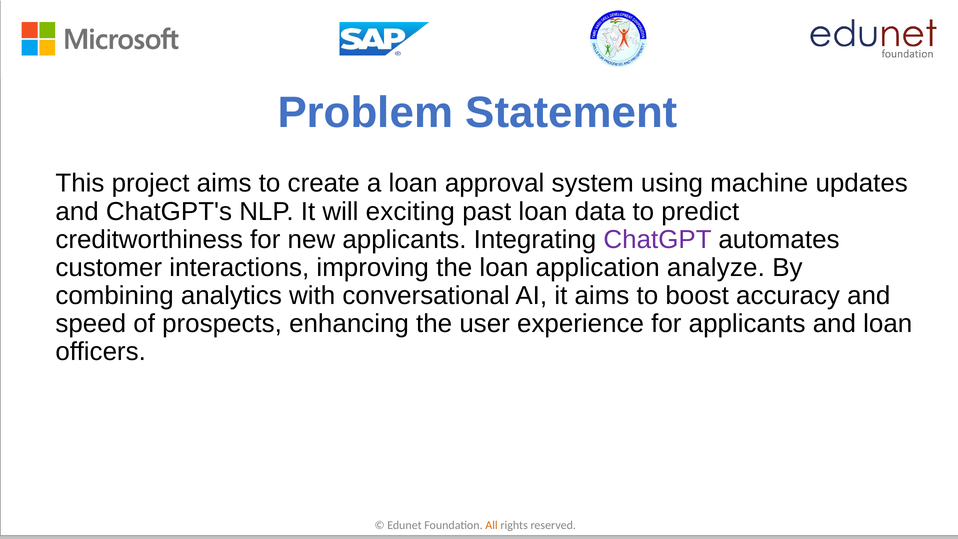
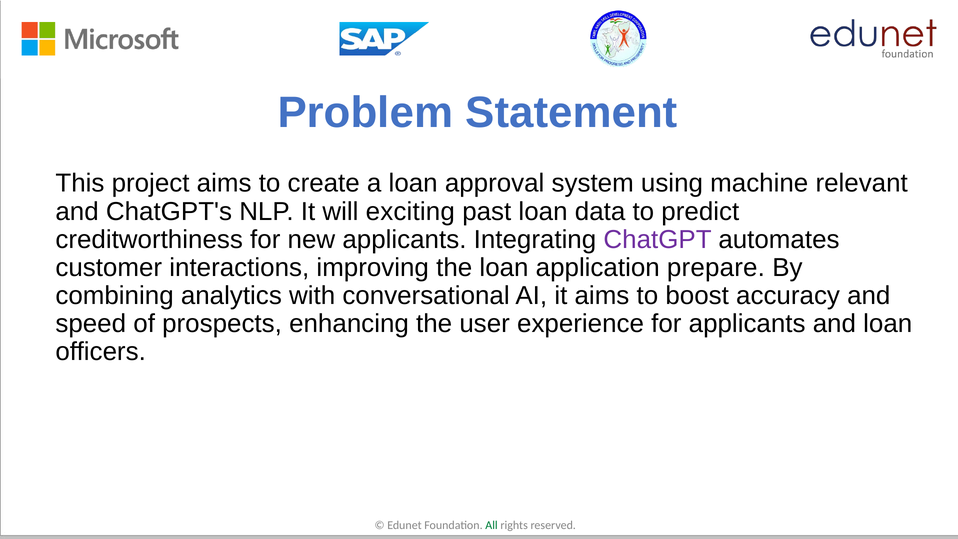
updates: updates -> relevant (862, 183)
analyze: analyze -> prepare (716, 268)
All colour: orange -> green (492, 525)
